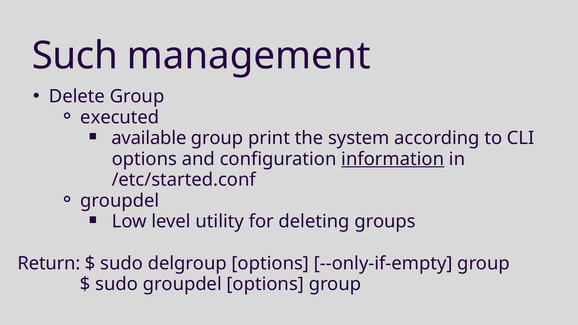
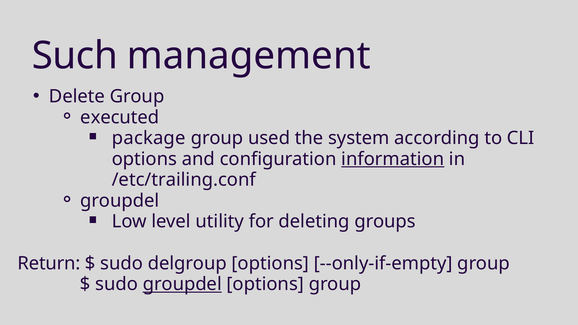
available: available -> package (149, 138)
print: print -> used (269, 138)
/etc/started.conf: /etc/started.conf -> /etc/trailing.conf (184, 180)
groupdel underline: none -> present (182, 284)
